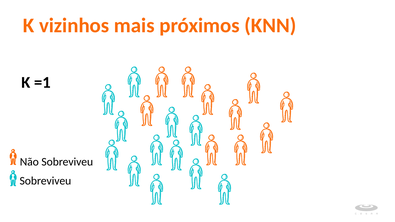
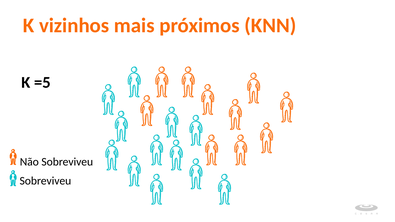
=1: =1 -> =5 (42, 83)
